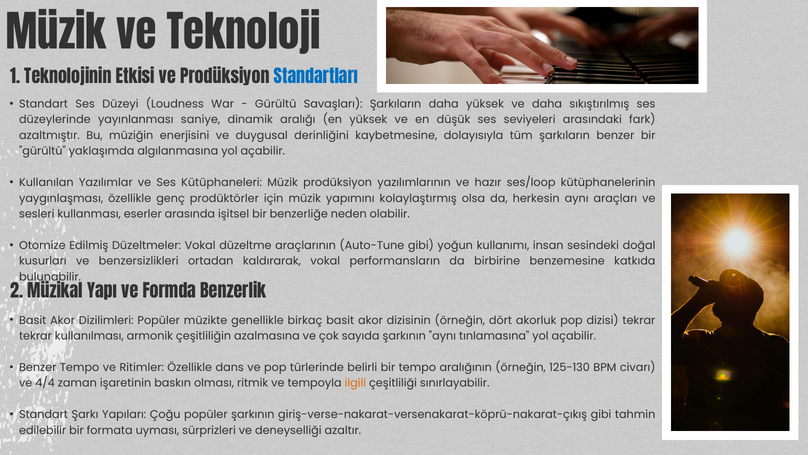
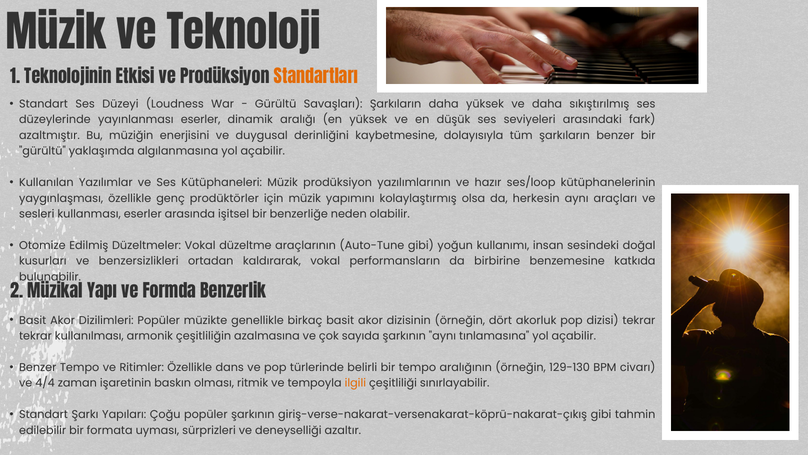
Standartları colour: blue -> orange (316, 77)
yayınlanması saniye: saniye -> eserler (201, 120)
125-130: 125-130 -> 129-130 (570, 367)
